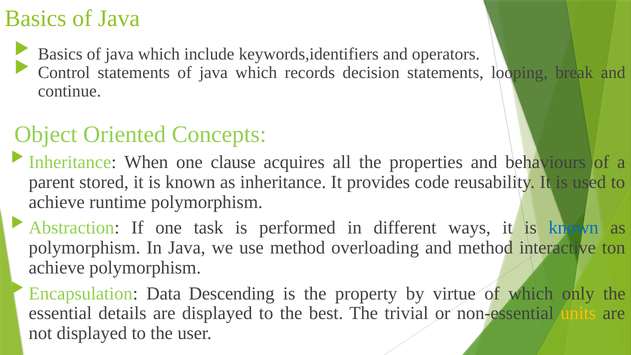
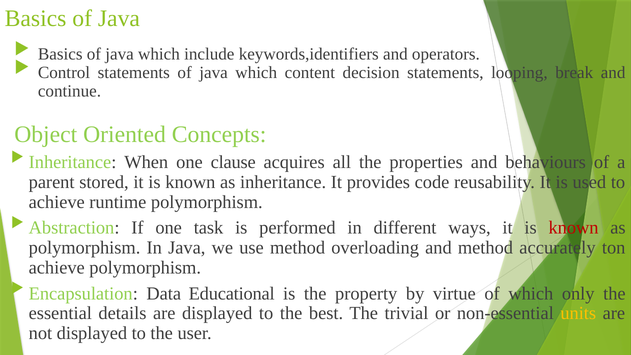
records: records -> content (310, 73)
known colour: blue -> red (574, 228)
interactive: interactive -> accurately (557, 248)
Descending: Descending -> Educational (232, 293)
